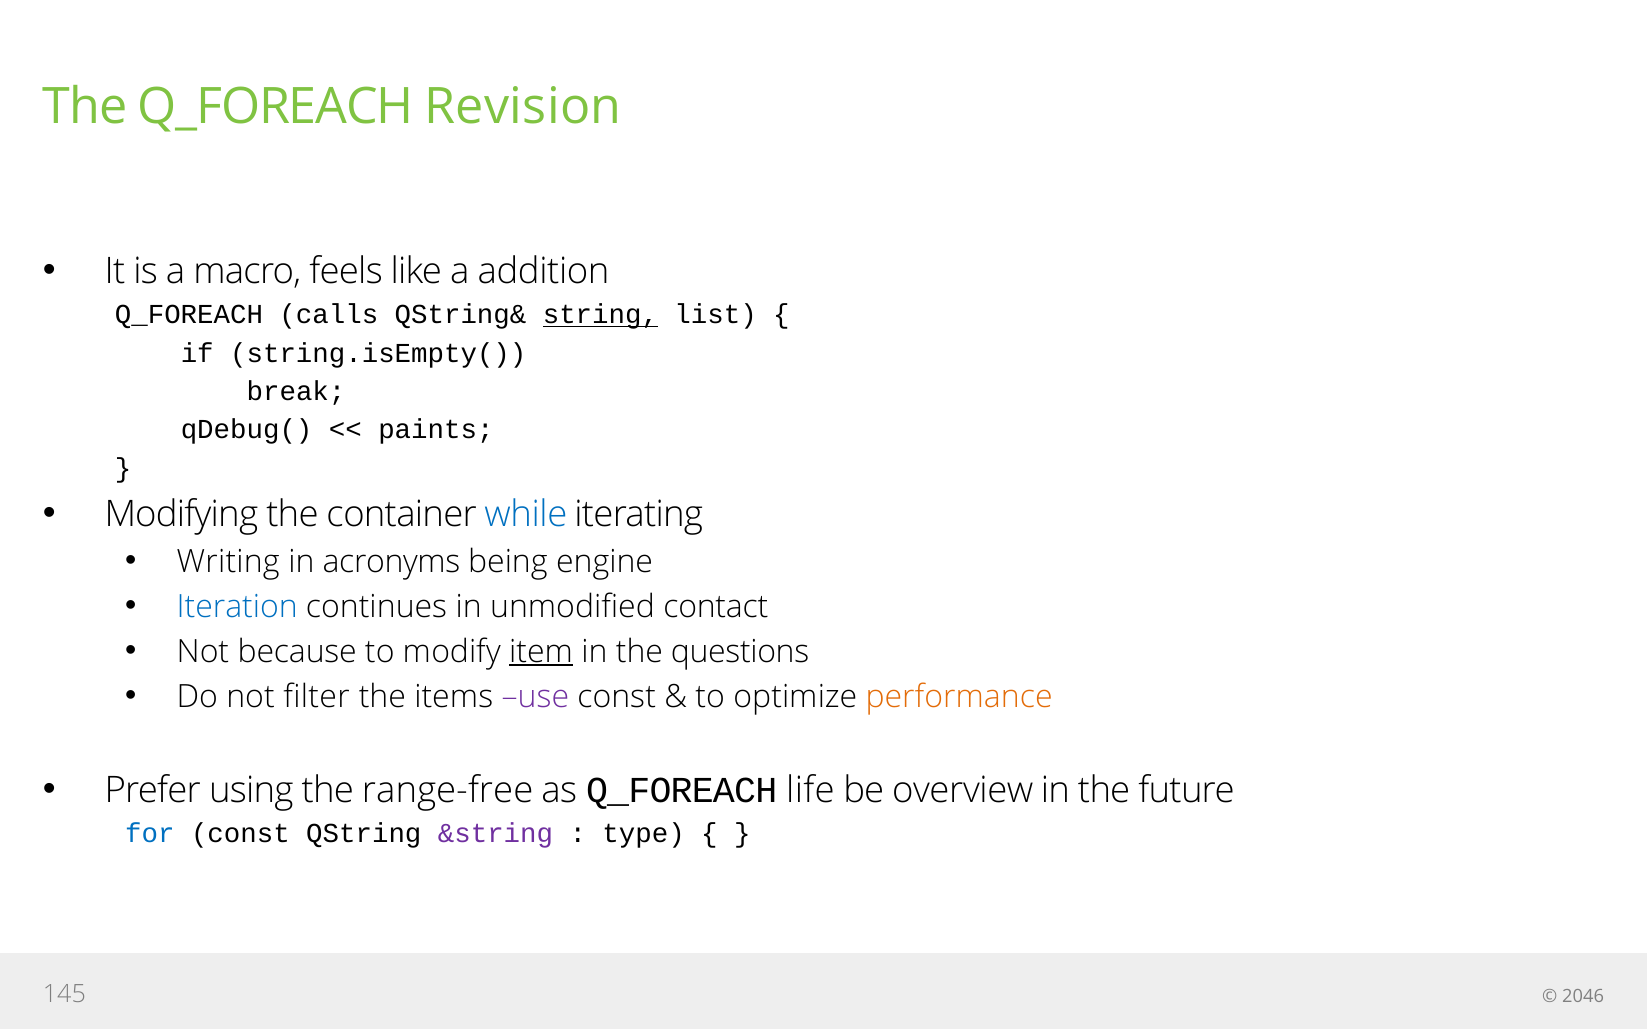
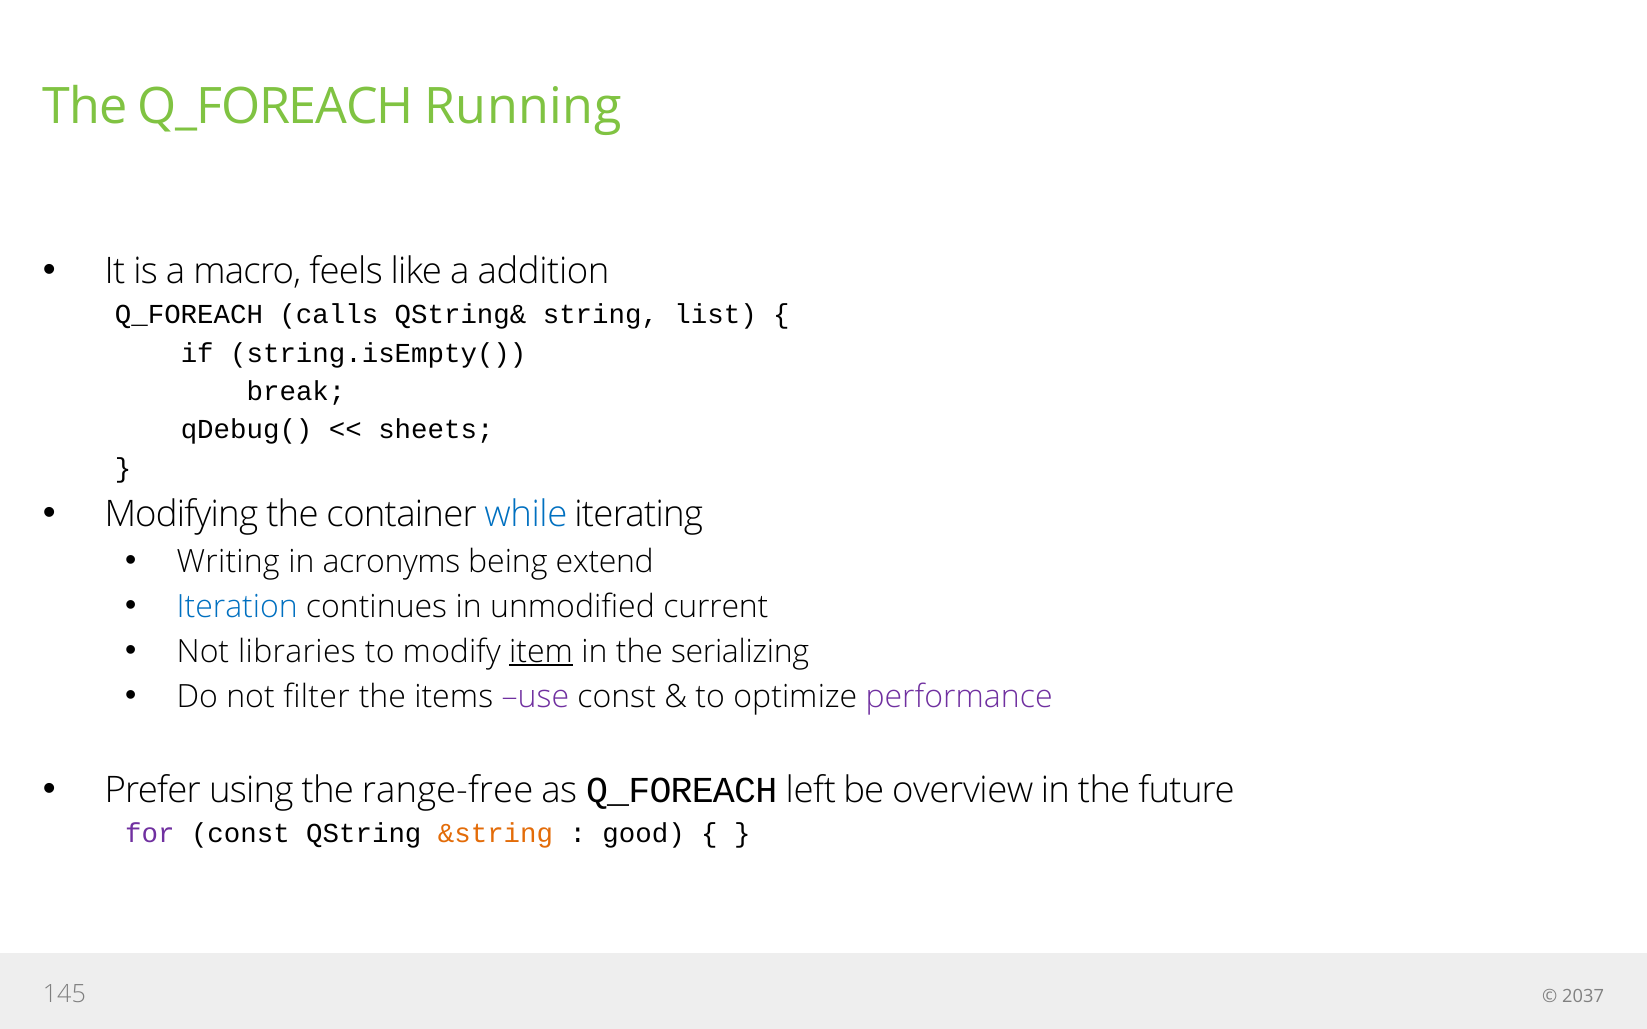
Revision: Revision -> Running (523, 107)
string underline: present -> none (600, 315)
paints: paints -> sheets (436, 430)
engine: engine -> extend (605, 562)
contact: contact -> current (716, 607)
because: because -> libraries (297, 652)
questions: questions -> serializing (740, 652)
performance colour: orange -> purple (959, 697)
life: life -> left (811, 790)
for colour: blue -> purple (150, 834)
&string colour: purple -> orange (496, 834)
type: type -> good (644, 834)
2046: 2046 -> 2037 (1583, 997)
